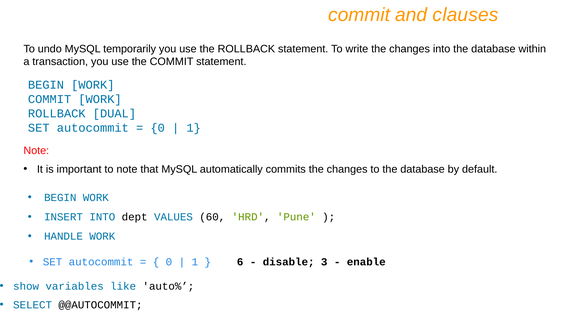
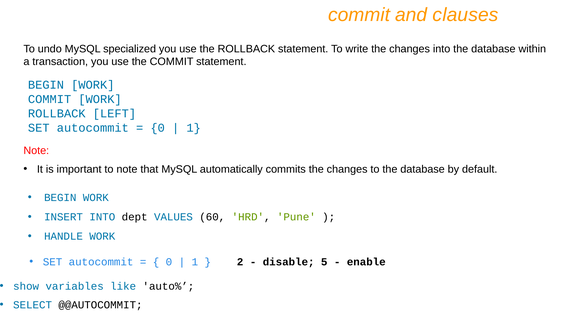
temporarily: temporarily -> specialized (130, 49)
DUAL: DUAL -> LEFT (114, 114)
6: 6 -> 2 (240, 262)
3: 3 -> 5 (324, 262)
